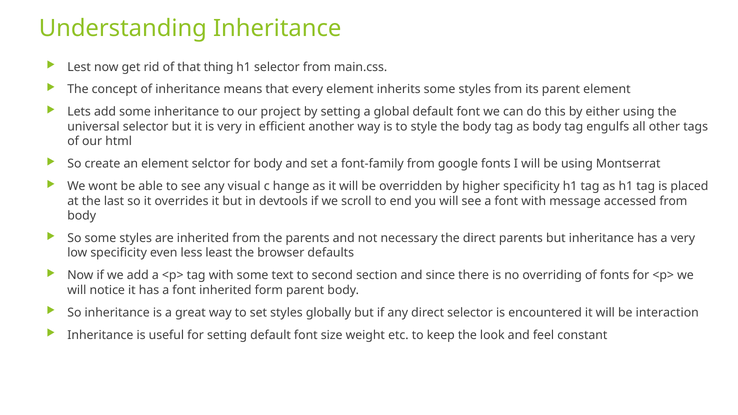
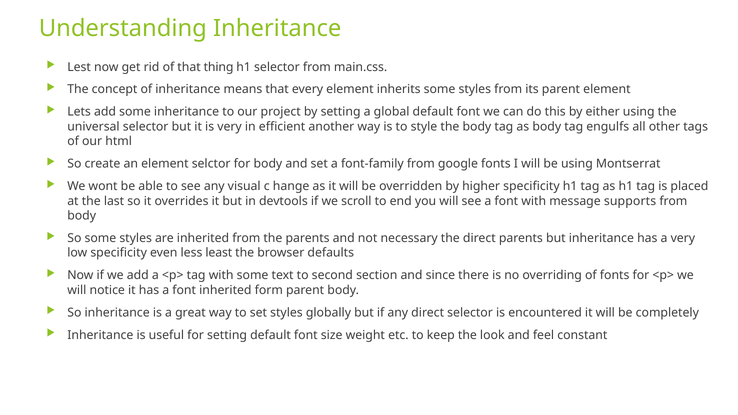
accessed: accessed -> supports (630, 201)
interaction: interaction -> completely (667, 313)
